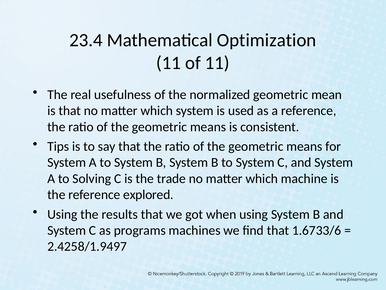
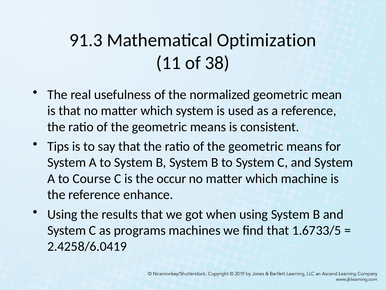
23.4: 23.4 -> 91.3 (86, 40)
of 11: 11 -> 38 (217, 63)
Solving: Solving -> Course (92, 178)
trade: trade -> occur (171, 178)
explored: explored -> enhance (148, 194)
1.6733/6: 1.6733/6 -> 1.6733/5 (317, 230)
2.4258/1.9497: 2.4258/1.9497 -> 2.4258/6.0419 (87, 246)
